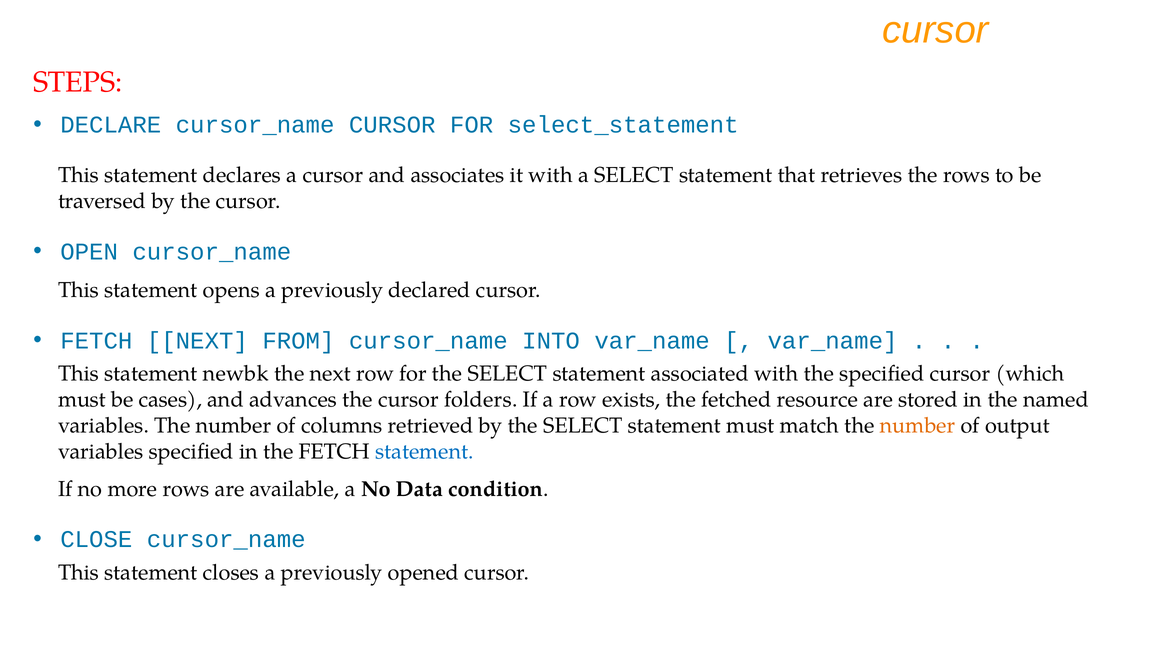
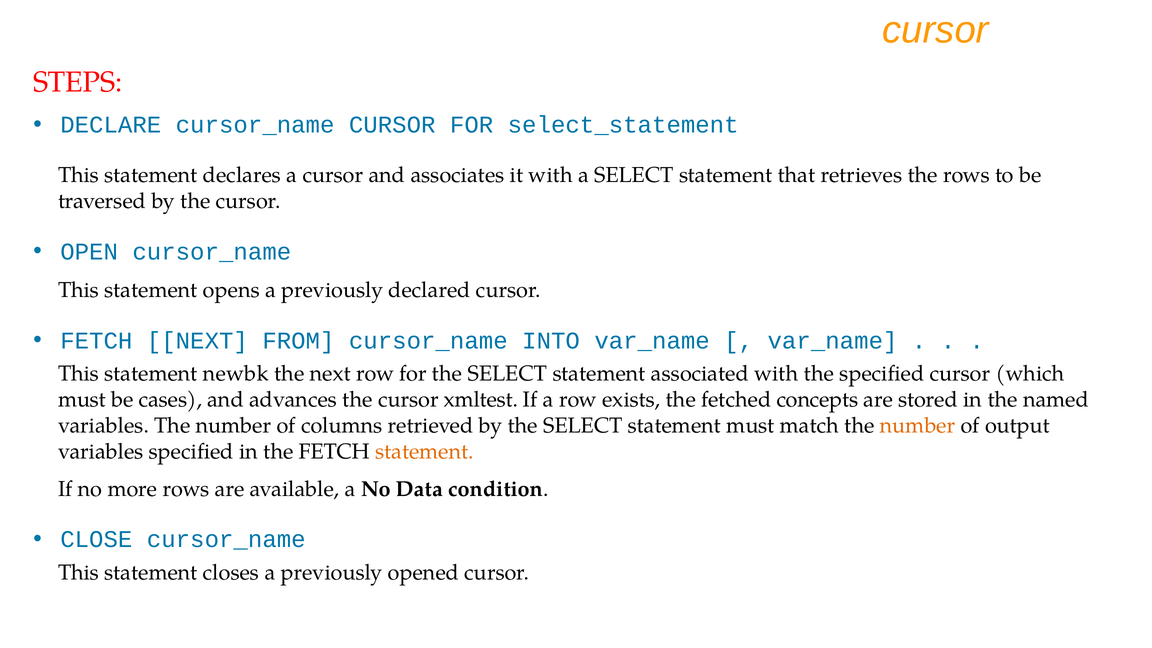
folders: folders -> xmltest (481, 400)
resource: resource -> concepts (817, 400)
statement colour: blue -> orange (424, 452)
